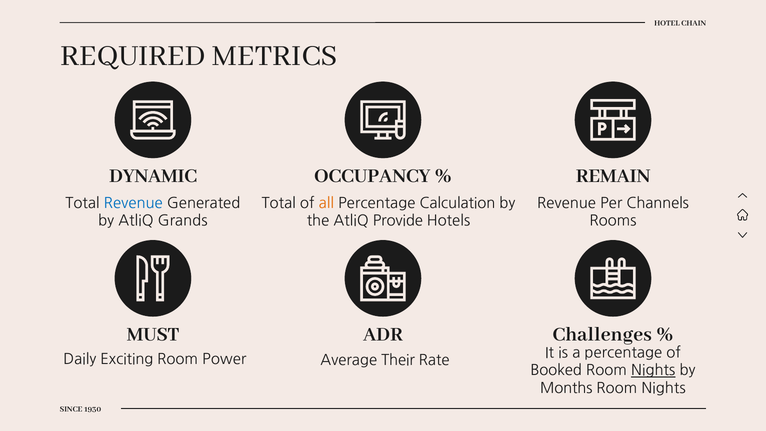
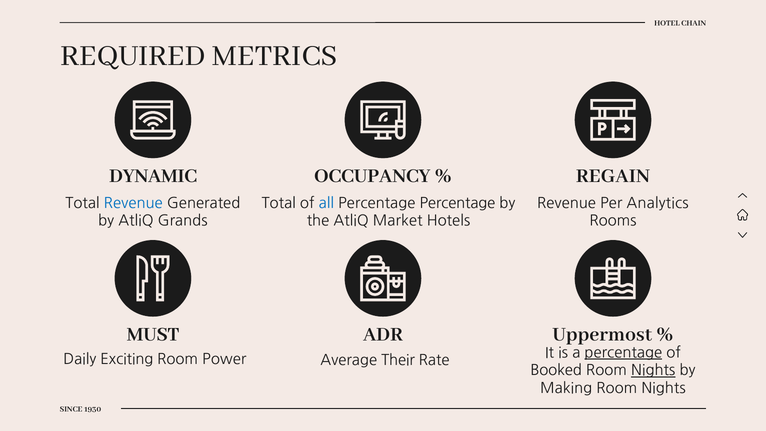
REMAIN: REMAIN -> REGAIN (613, 175)
all colour: orange -> blue (326, 203)
Percentage Calculation: Calculation -> Percentage (457, 203)
Channels: Channels -> Analytics (658, 203)
Provide: Provide -> Market (398, 221)
Challenges: Challenges -> Uppermost (602, 333)
percentage underline: none -> present (623, 353)
Months: Months -> Making (566, 388)
